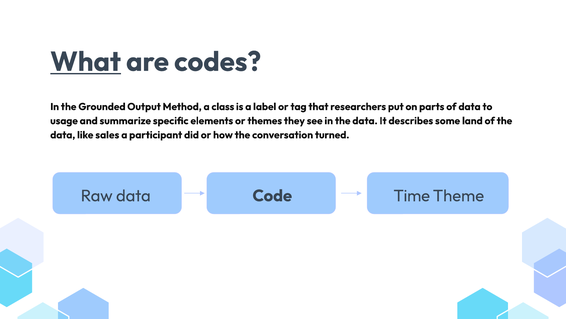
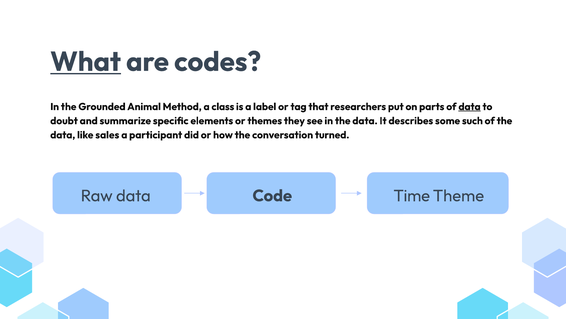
Output: Output -> Animal (144, 107)
data underline: none -> present (470, 107)
usage: usage -> doubt (64, 121)
land: land -> such (472, 121)
